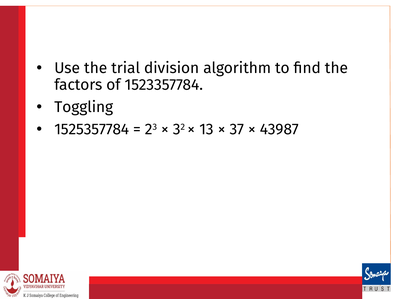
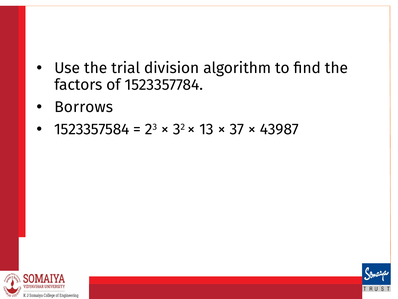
Toggling: Toggling -> Borrows (84, 107)
1525357784: 1525357784 -> 1523357584 (92, 129)
